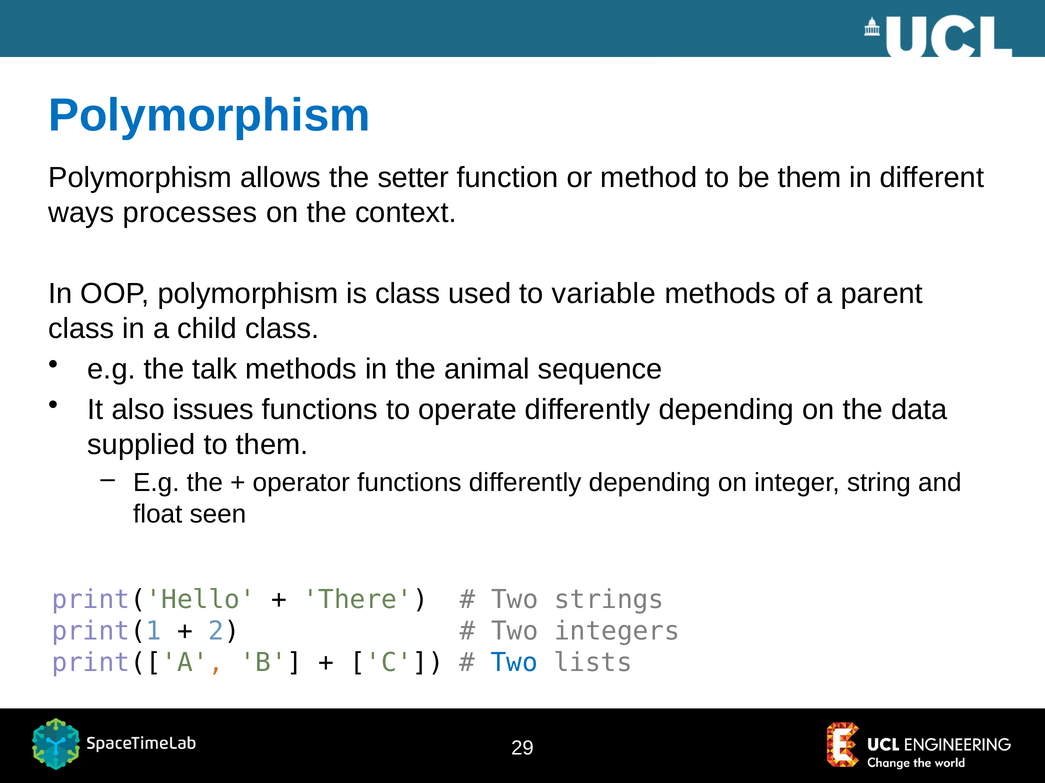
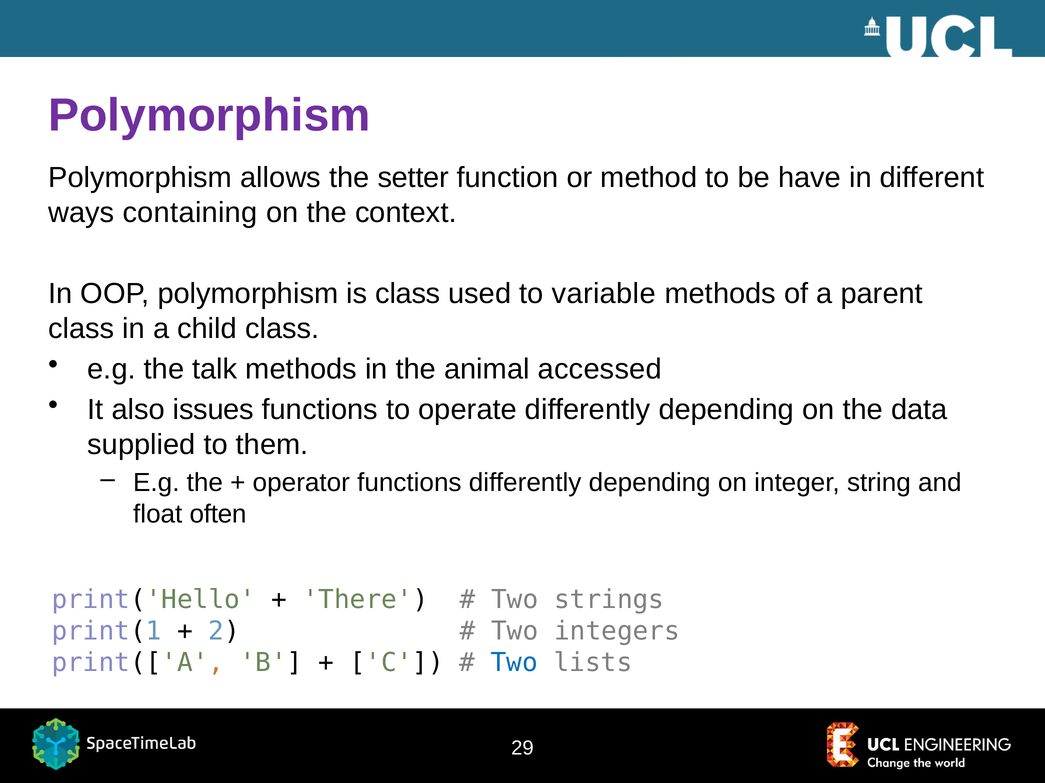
Polymorphism colour: blue -> purple (209, 115)
be them: them -> have (810, 178)
processes: processes -> containing (190, 213)
sequence: sequence -> accessed (600, 370)
seen: seen -> often (218, 514)
